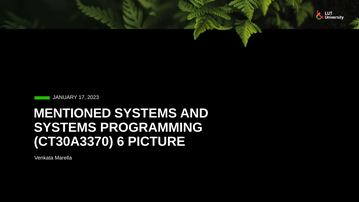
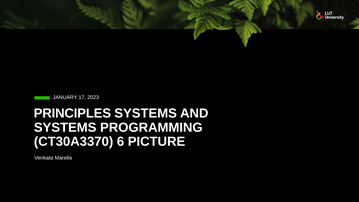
MENTIONED: MENTIONED -> PRINCIPLES (72, 113)
